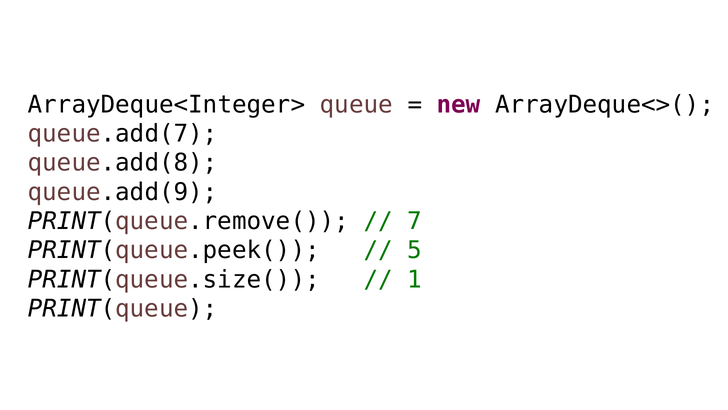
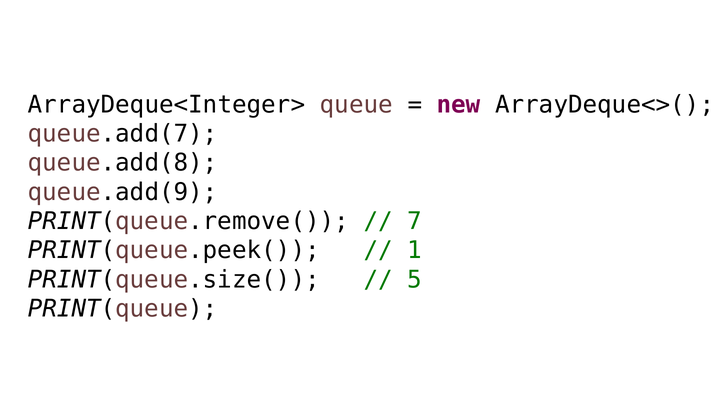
5: 5 -> 1 (415, 250)
1: 1 -> 5 (415, 279)
